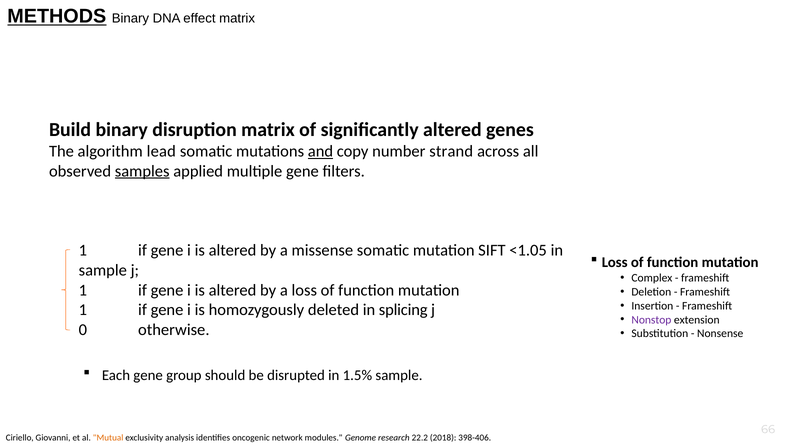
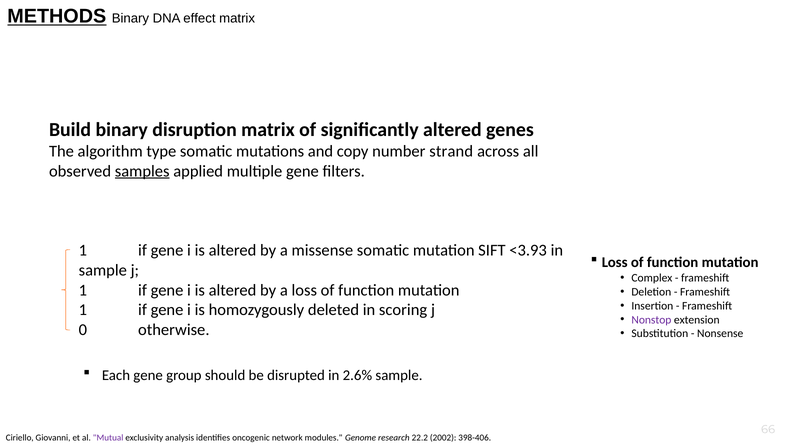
lead: lead -> type (161, 151)
and underline: present -> none (320, 151)
<1.05: <1.05 -> <3.93 (528, 250)
splicing: splicing -> scoring (403, 310)
1.5%: 1.5% -> 2.6% (357, 375)
Mutual colour: orange -> purple (108, 437)
2018: 2018 -> 2002 (443, 437)
